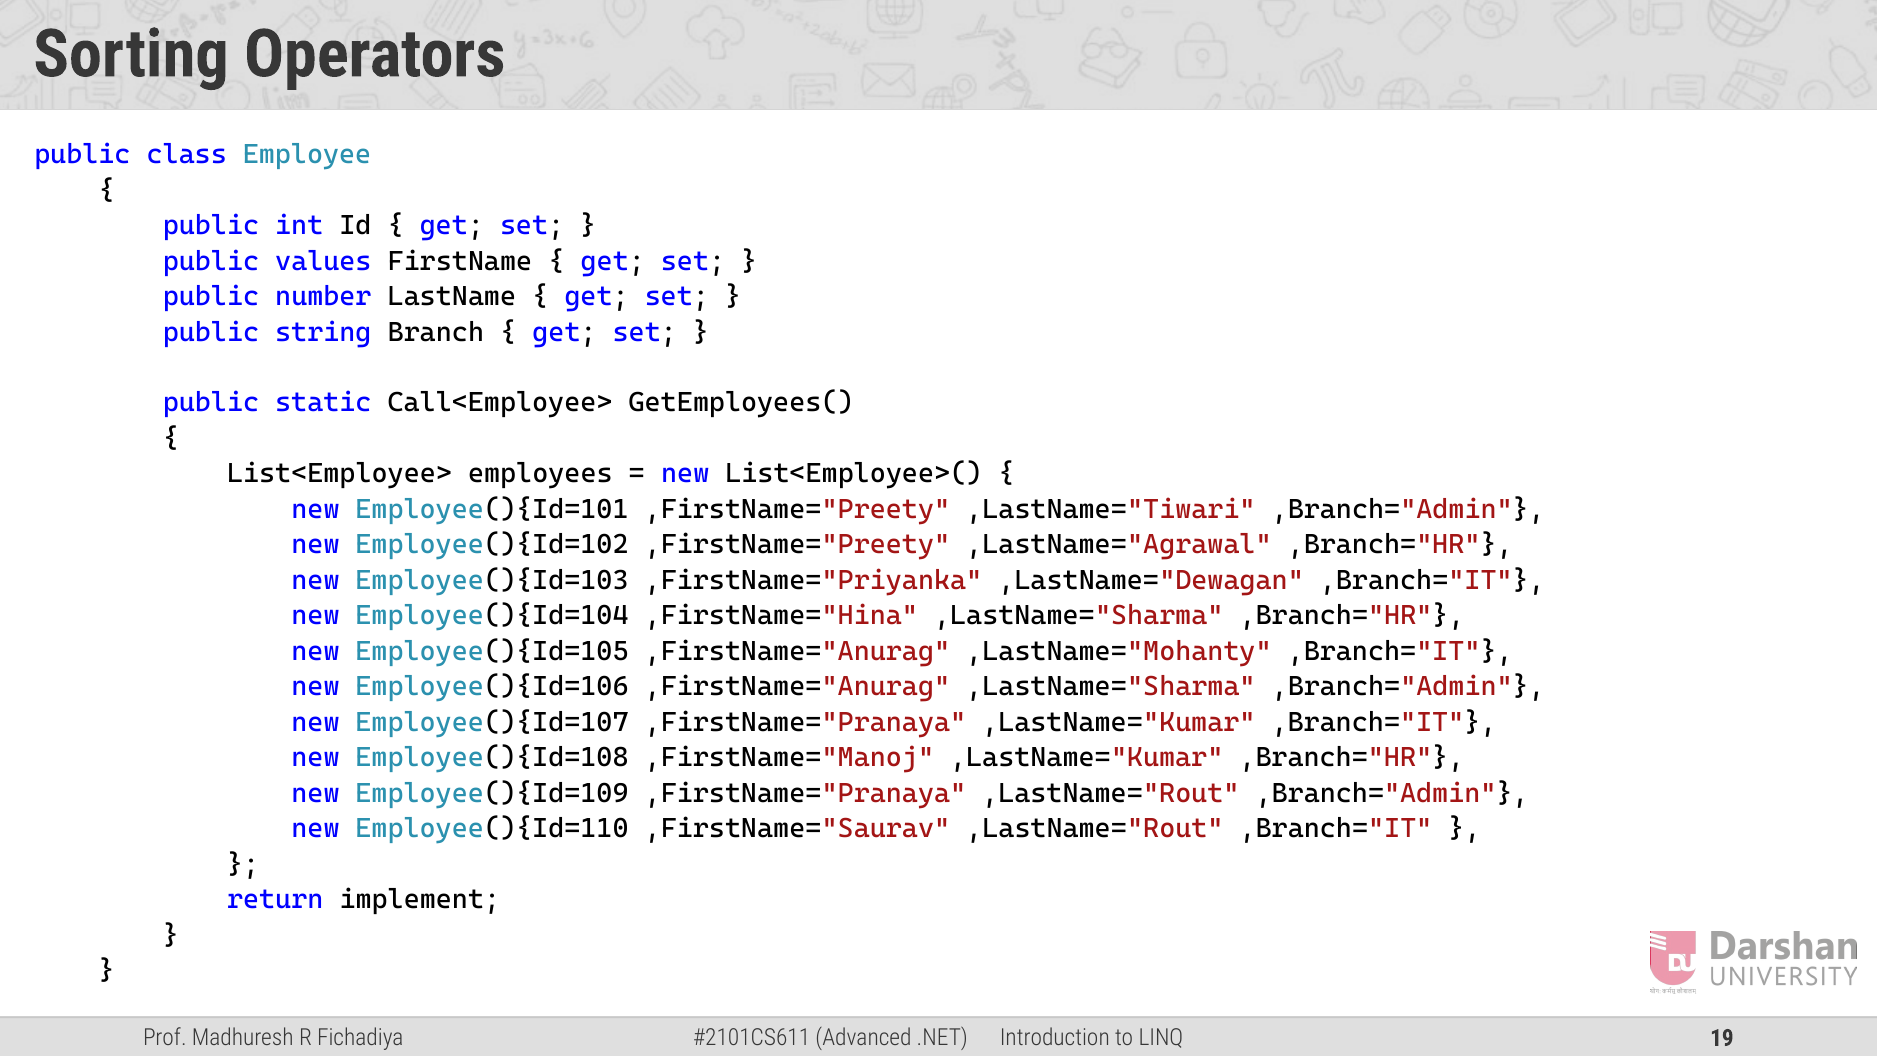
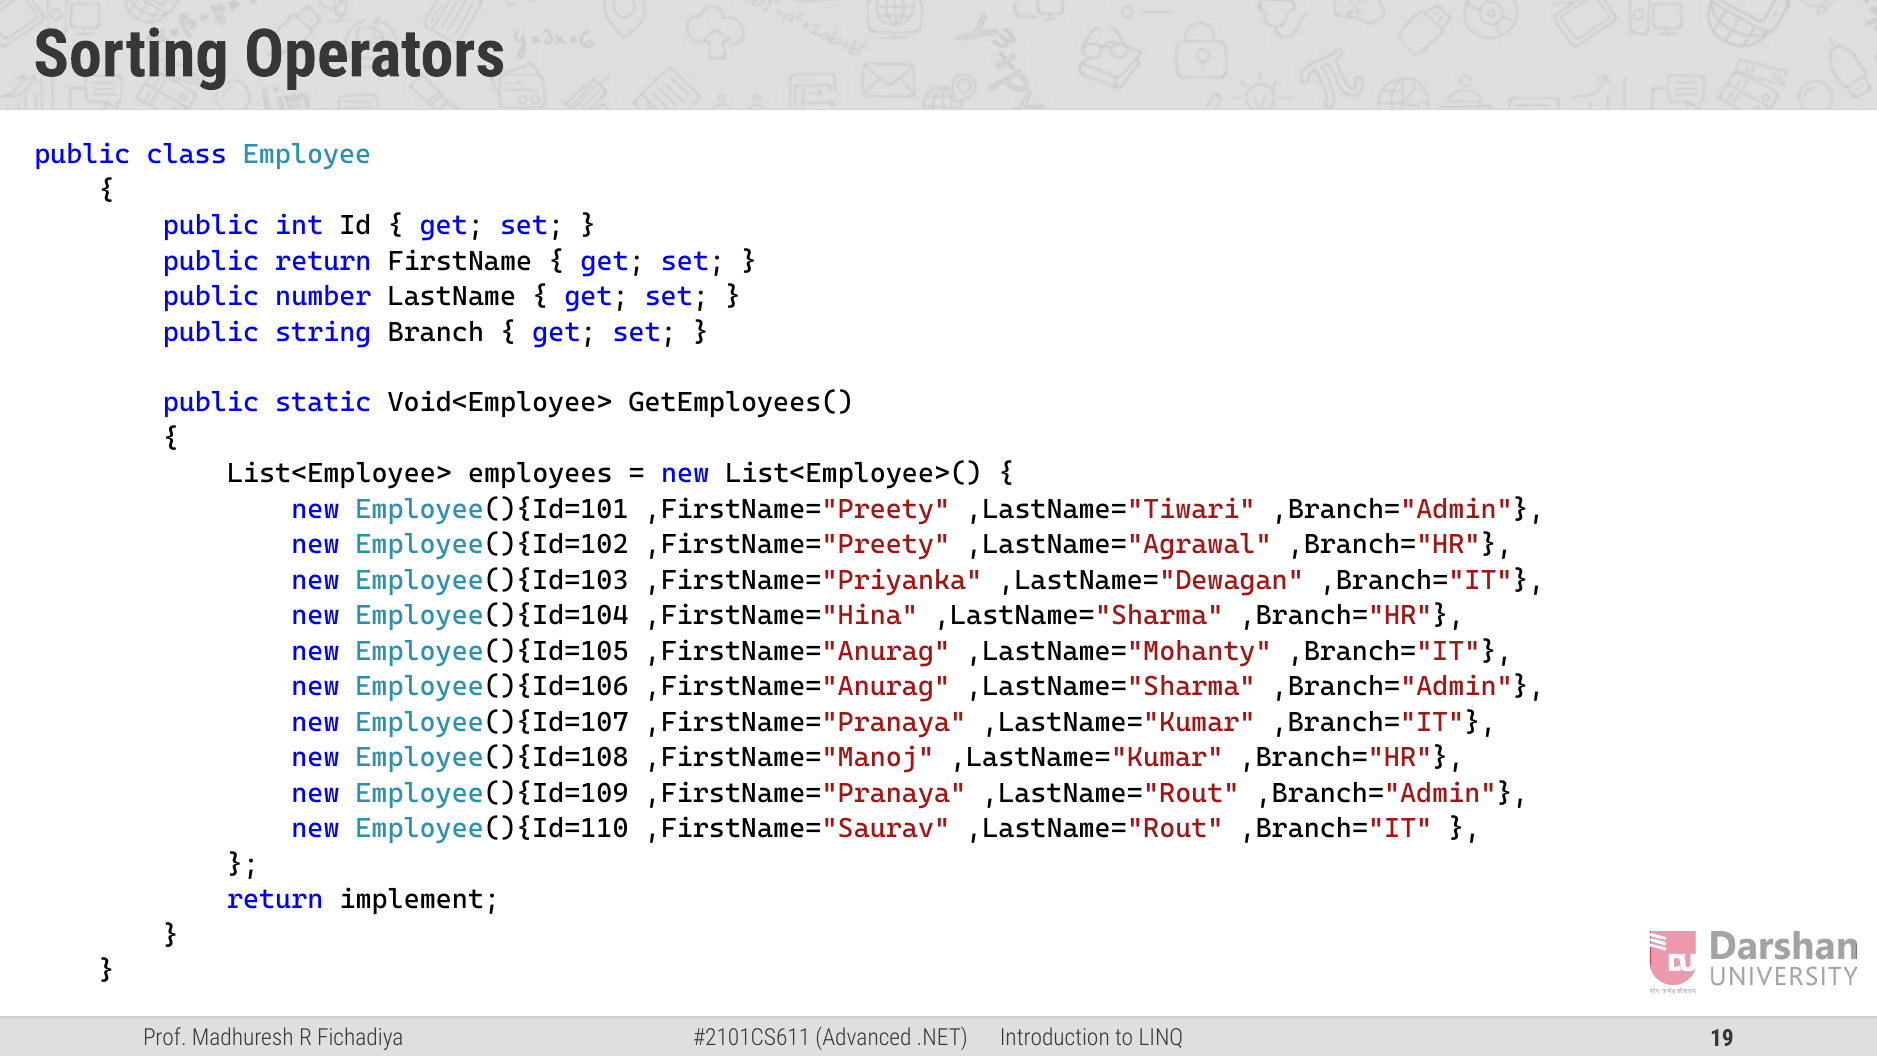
public values: values -> return (323, 261)
Call<Employee>: Call<Employee> -> Void<Employee> (500, 403)
